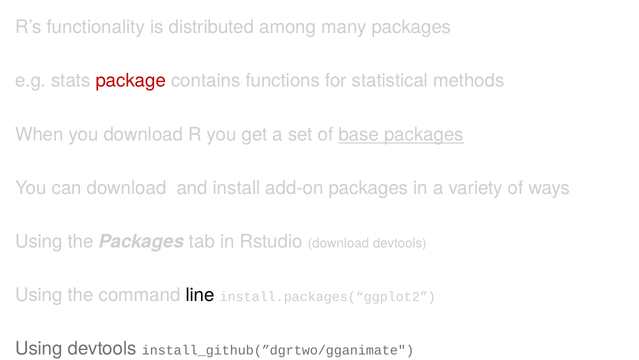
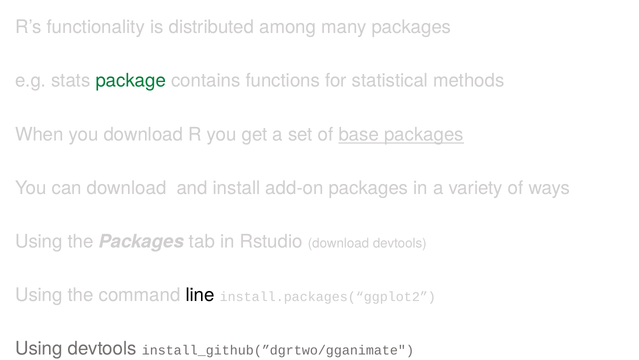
package colour: red -> green (131, 81)
